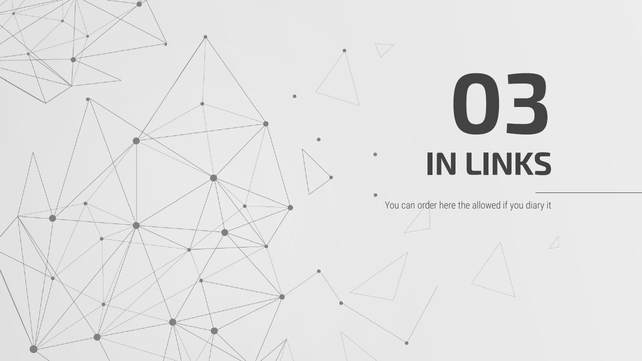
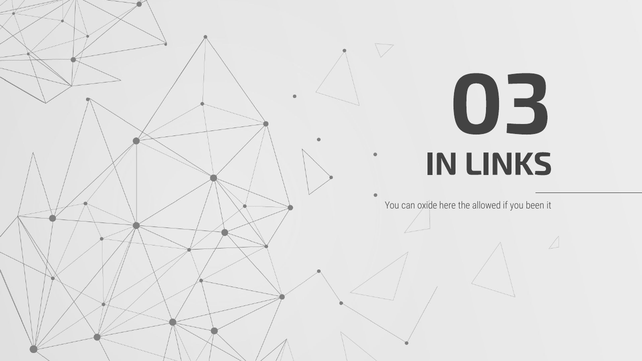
order: order -> oxide (427, 206)
diary: diary -> been (535, 206)
